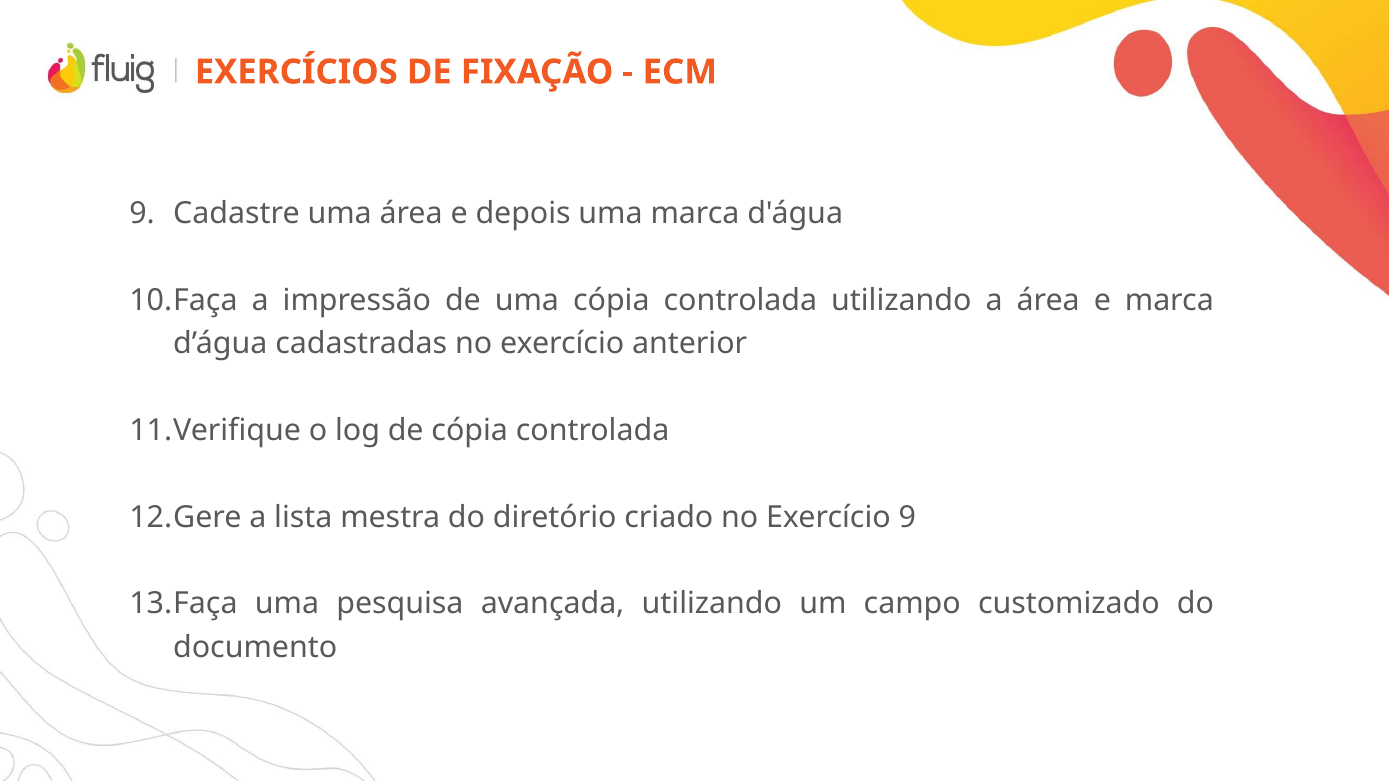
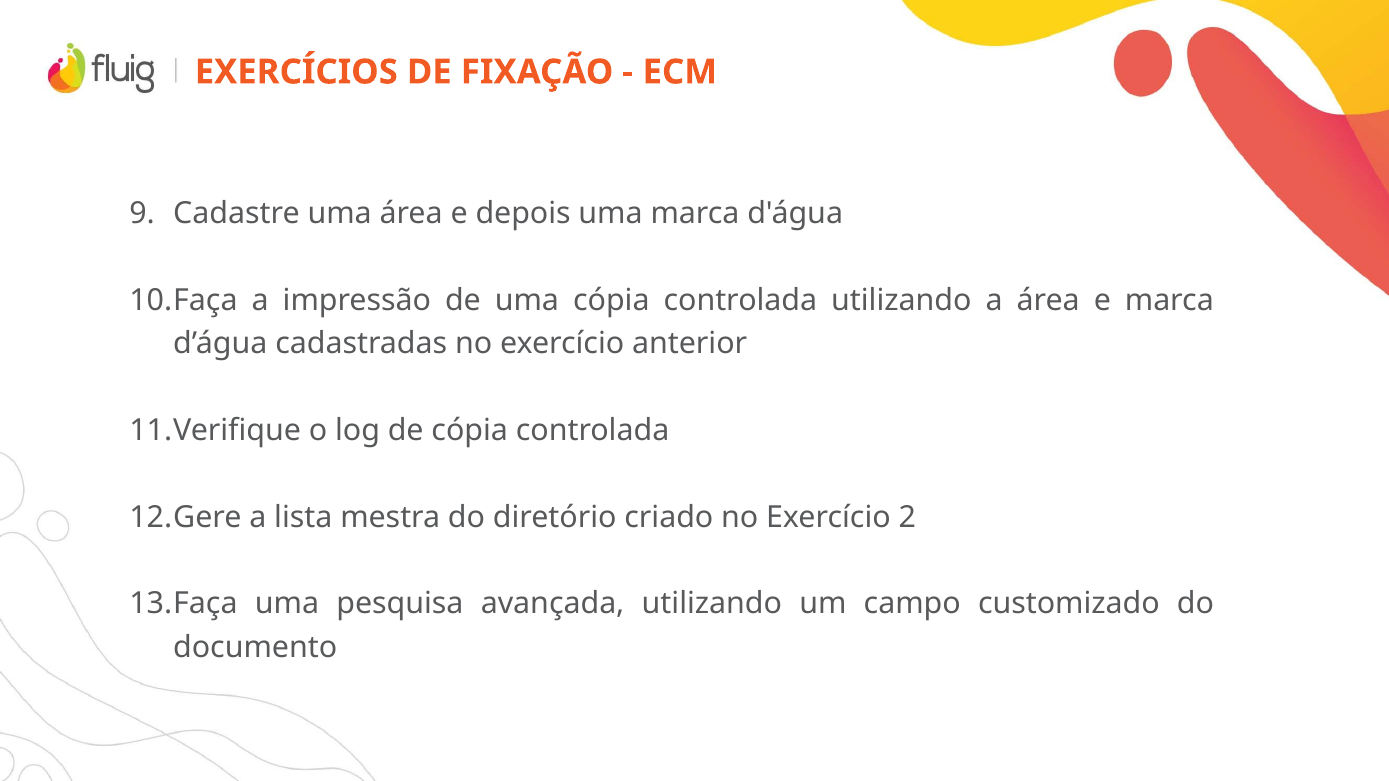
Exercício 9: 9 -> 2 (907, 517)
